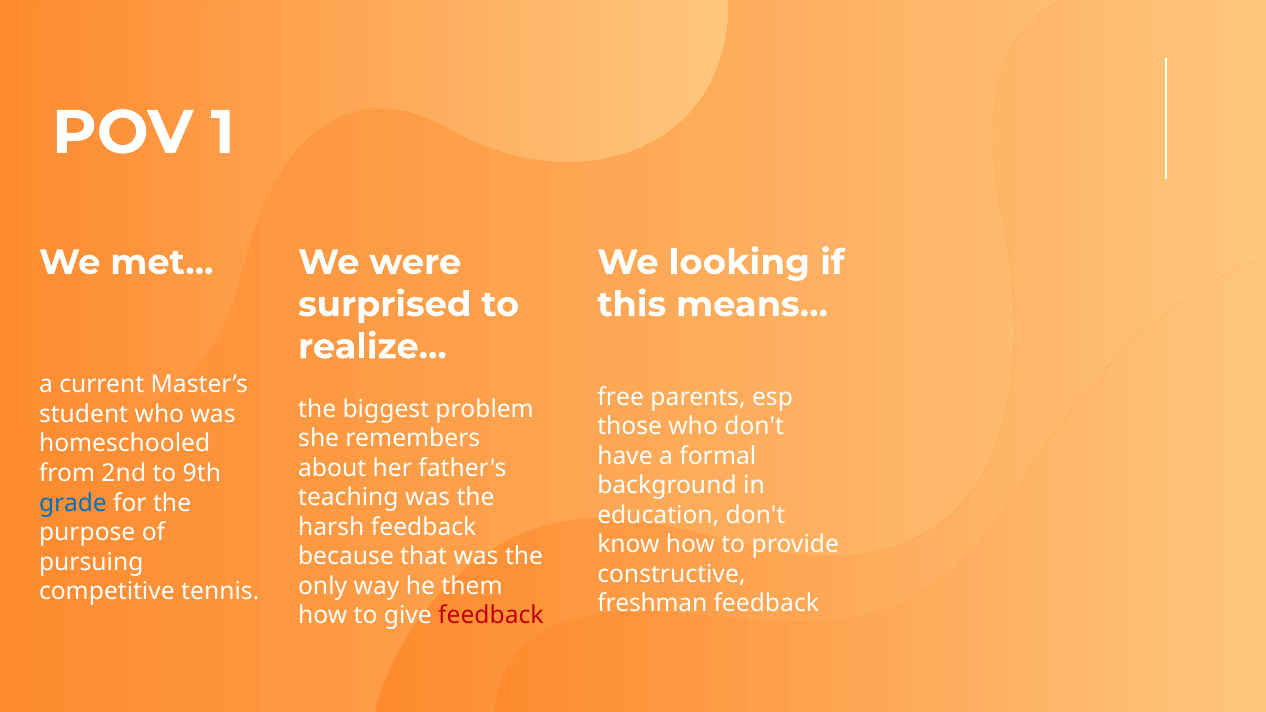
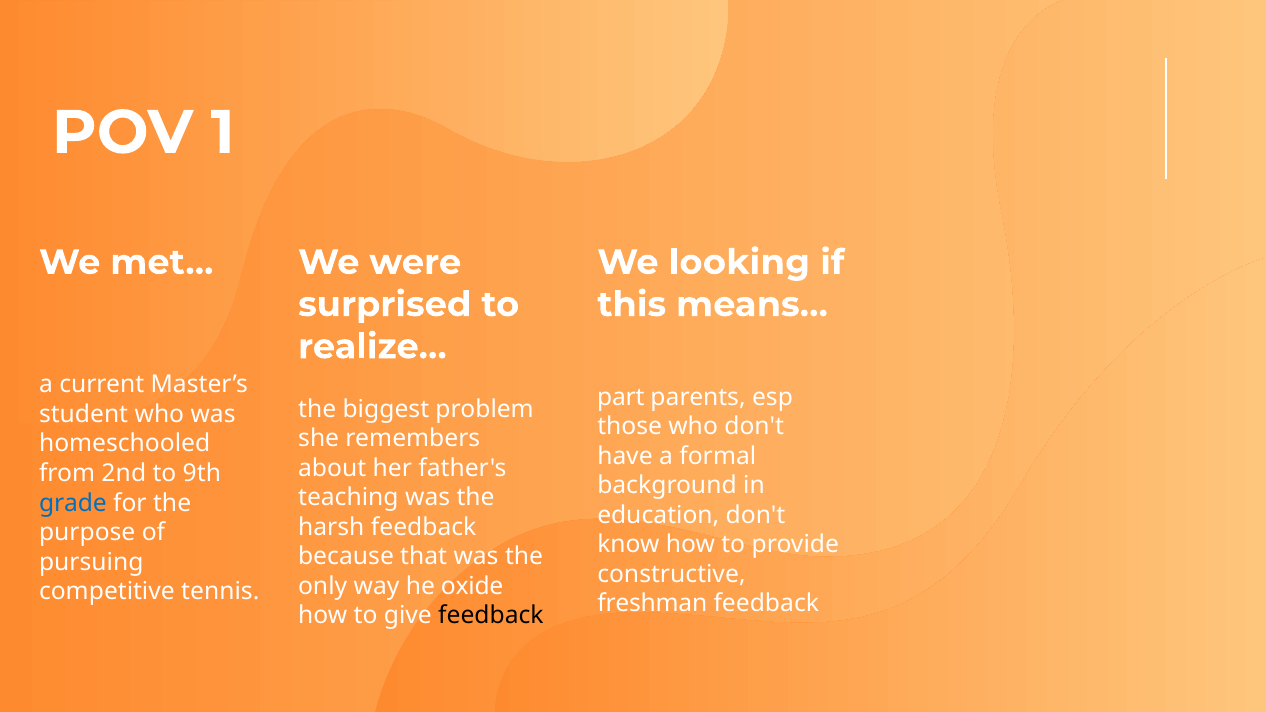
free: free -> part (621, 397)
them: them -> oxide (472, 586)
feedback colour: red -> black (491, 616)
